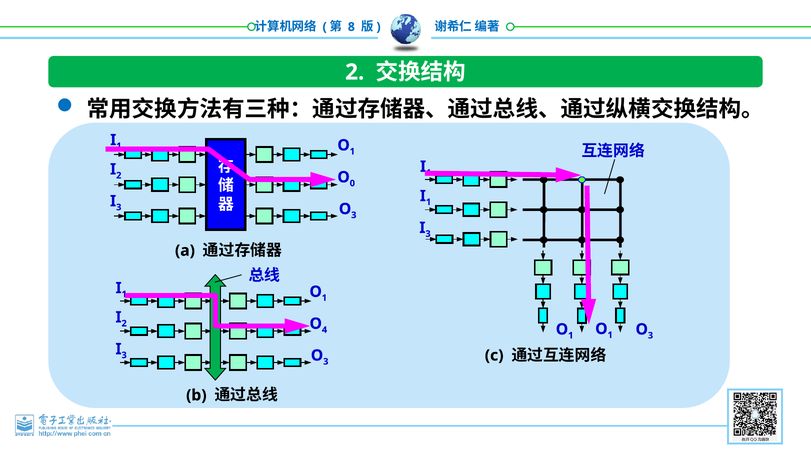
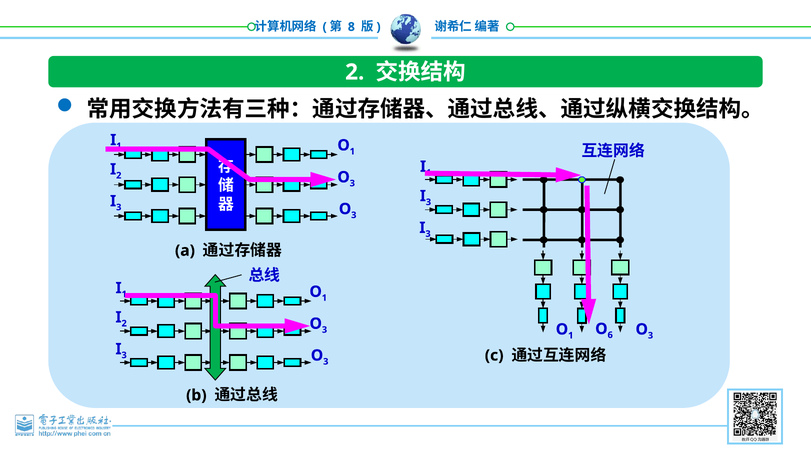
0: 0 -> 3 (352, 183)
1: 1 -> 3 (428, 202)
4: 4 -> 3 (325, 330)
1: 1 -> 6 (610, 335)
